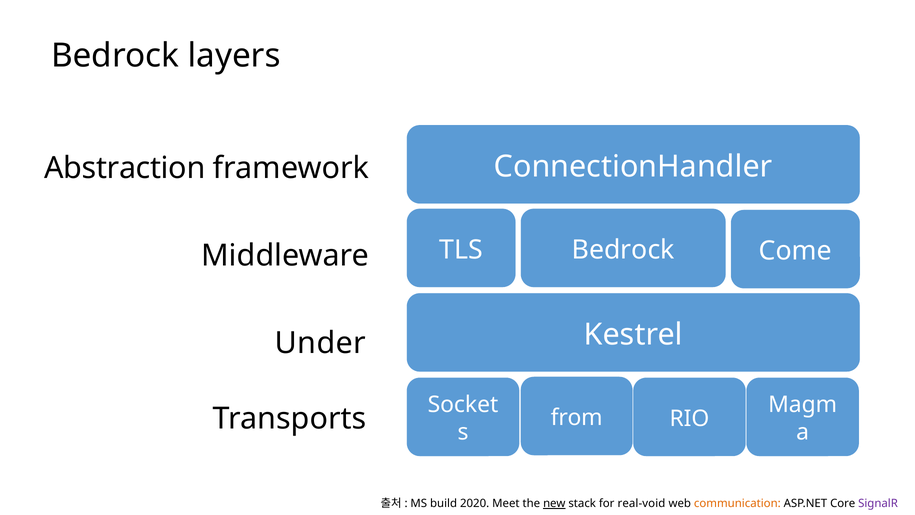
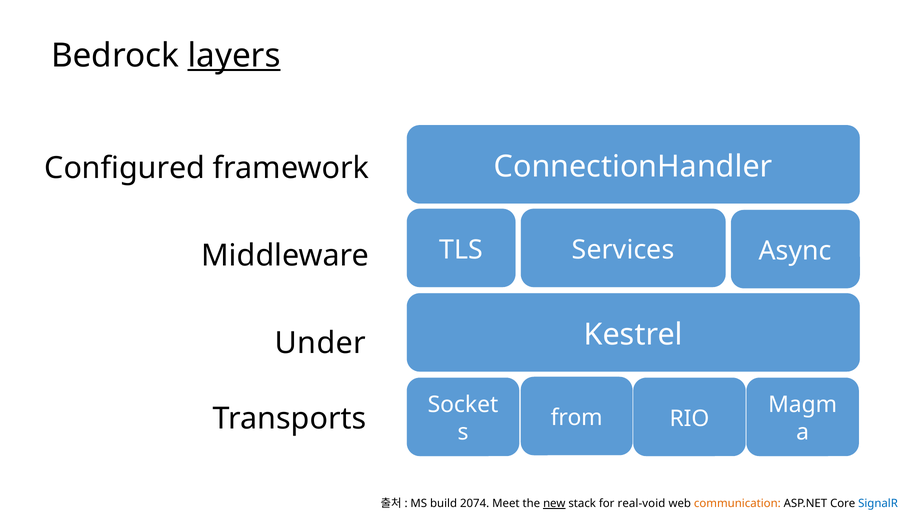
layers underline: none -> present (234, 56)
Abstraction: Abstraction -> Configured (125, 168)
TLS Bedrock: Bedrock -> Services (623, 250)
Come: Come -> Async (795, 251)
2020: 2020 -> 2074 (475, 503)
SignalR colour: purple -> blue (878, 503)
